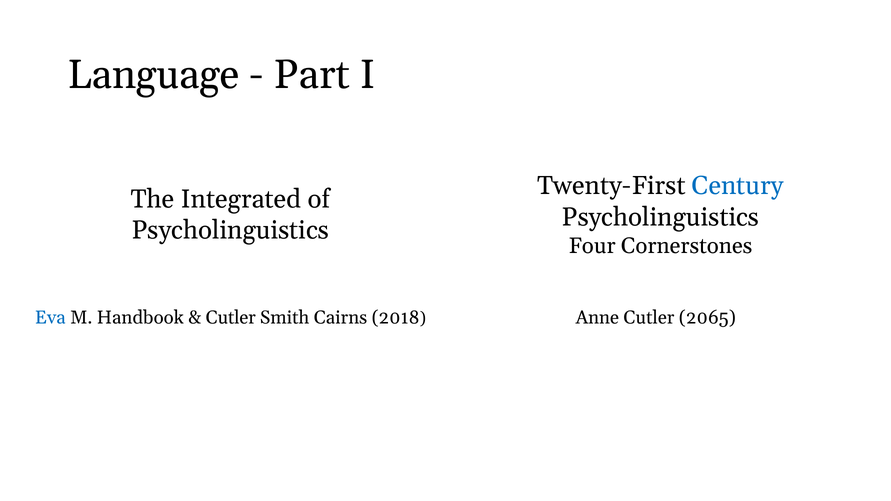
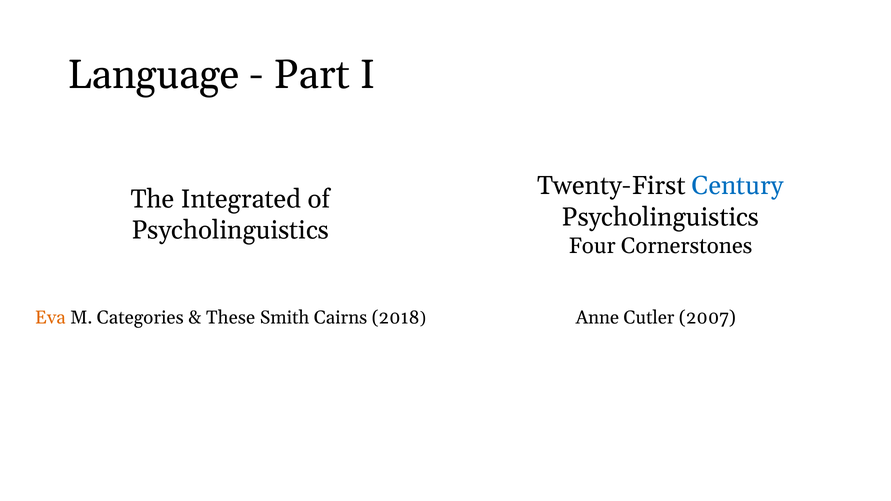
Eva colour: blue -> orange (50, 318)
Handbook: Handbook -> Categories (140, 318)
Cutler: Cutler -> These (231, 318)
2065: 2065 -> 2007 (707, 318)
